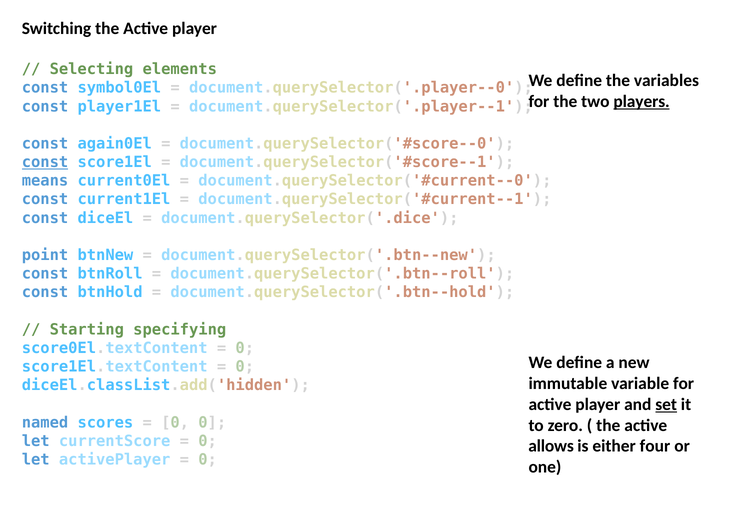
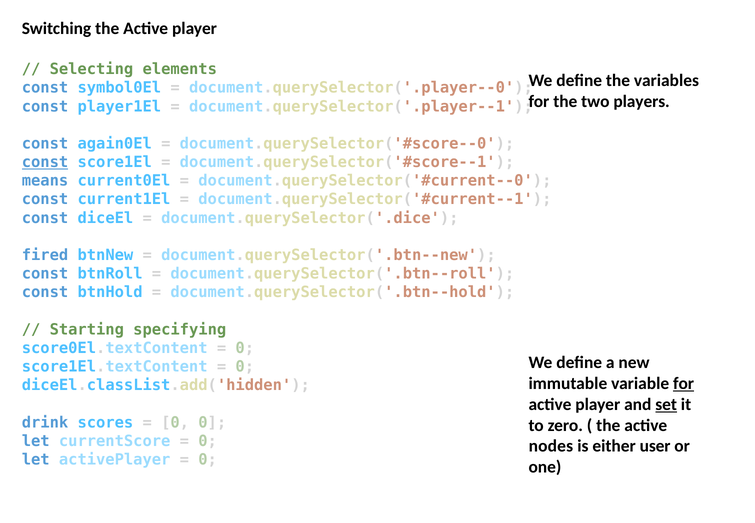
players underline: present -> none (642, 101)
point: point -> fired (45, 255)
for underline: none -> present (684, 383)
named: named -> drink (45, 422)
allows: allows -> nodes (551, 446)
four: four -> user (655, 446)
